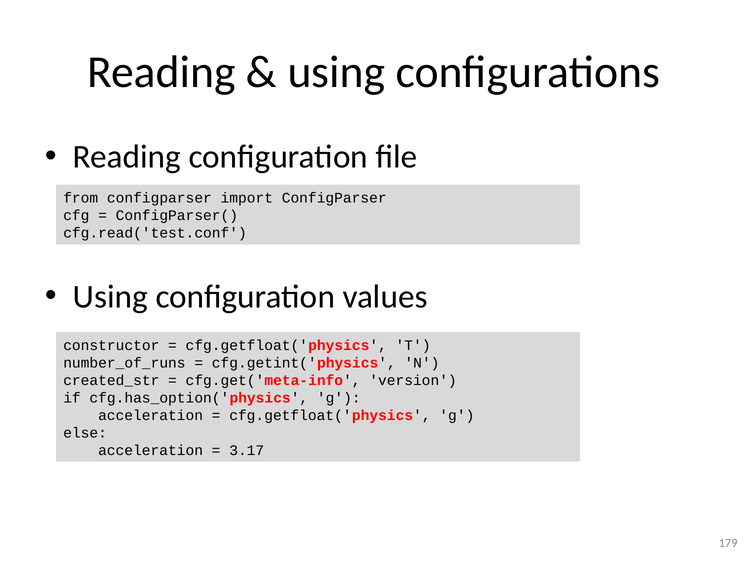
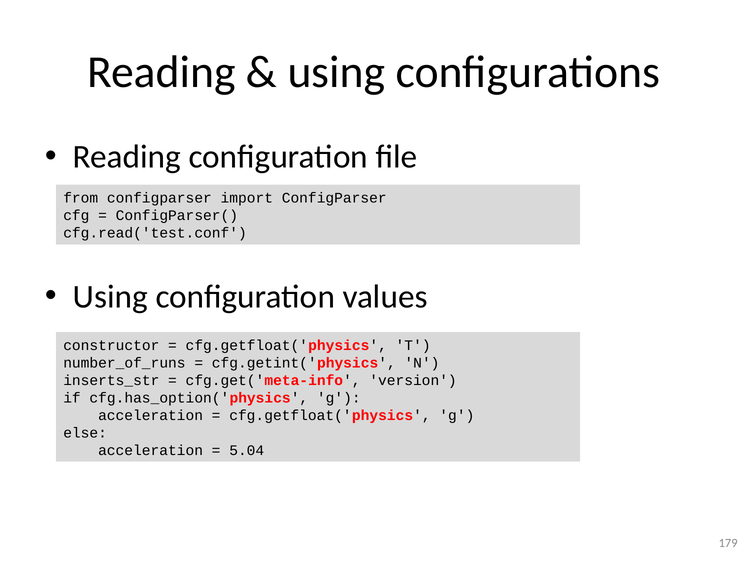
created_str: created_str -> inserts_str (111, 380)
3.17: 3.17 -> 5.04 (247, 450)
